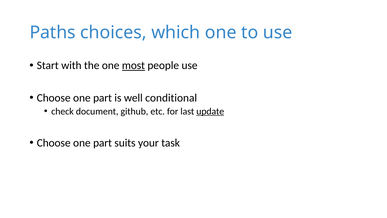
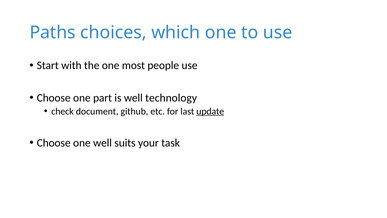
most underline: present -> none (133, 65)
conditional: conditional -> technology (171, 98)
part: part -> well (103, 143)
